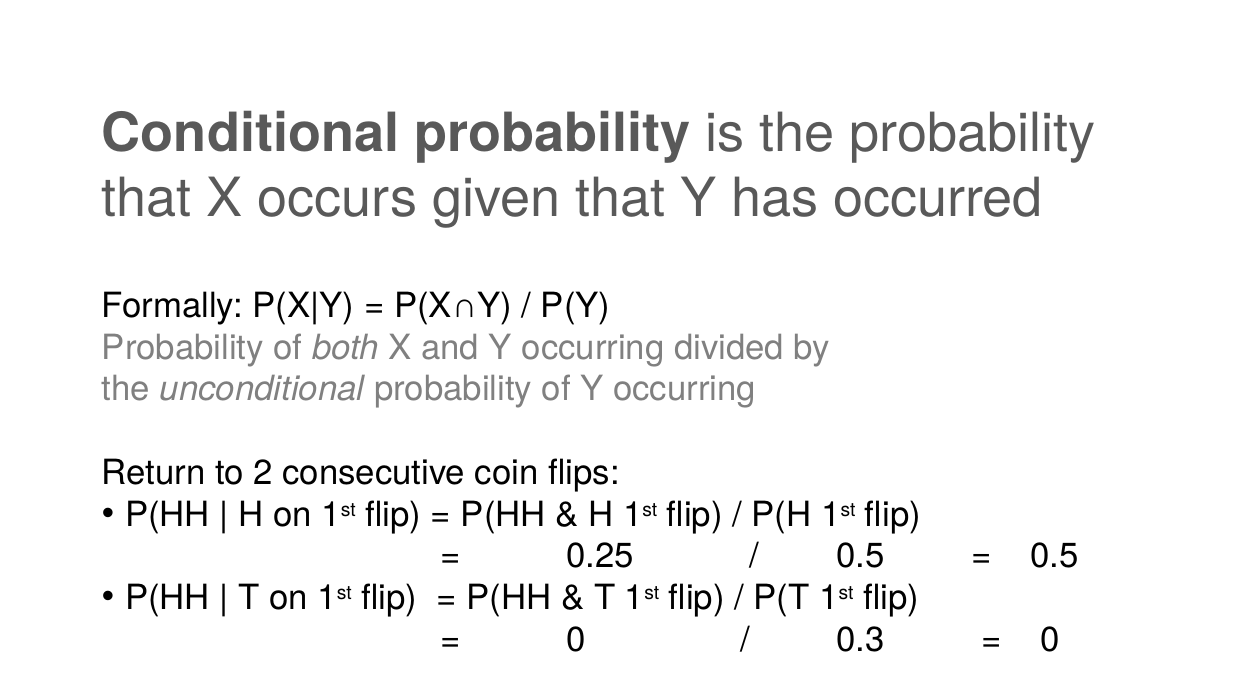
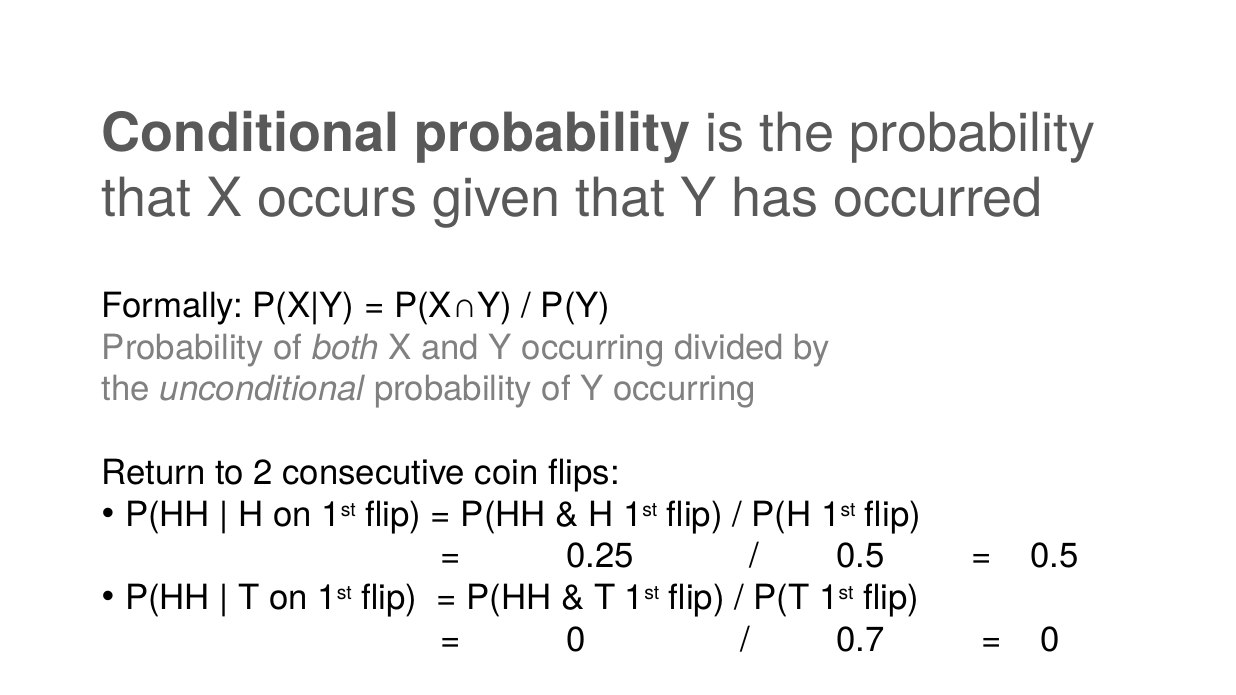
0.3: 0.3 -> 0.7 (861, 640)
